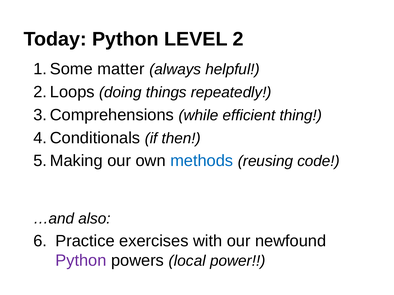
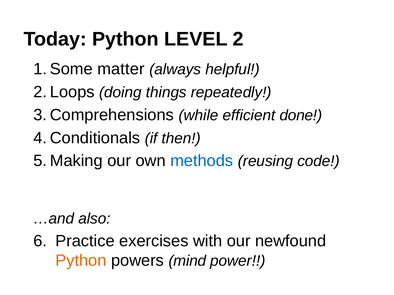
thing: thing -> done (301, 115)
Python colour: purple -> orange (81, 261)
local: local -> mind (187, 261)
